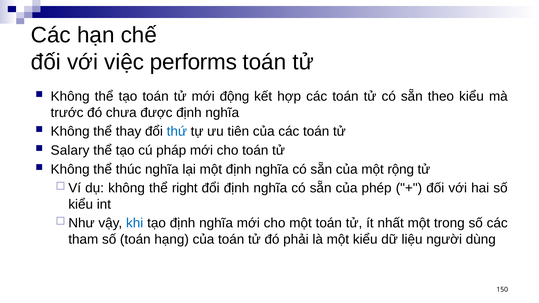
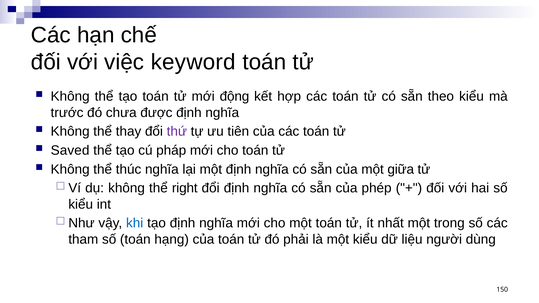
performs: performs -> keyword (193, 62)
thứ colour: blue -> purple (177, 132)
Salary: Salary -> Saved (70, 150)
rộng: rộng -> giữa (401, 169)
